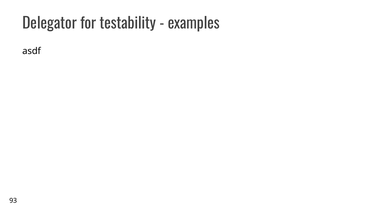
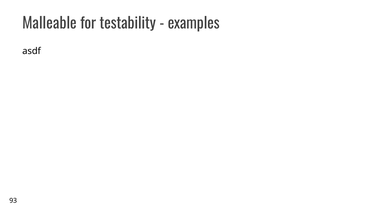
Delegator: Delegator -> Malleable (49, 24)
